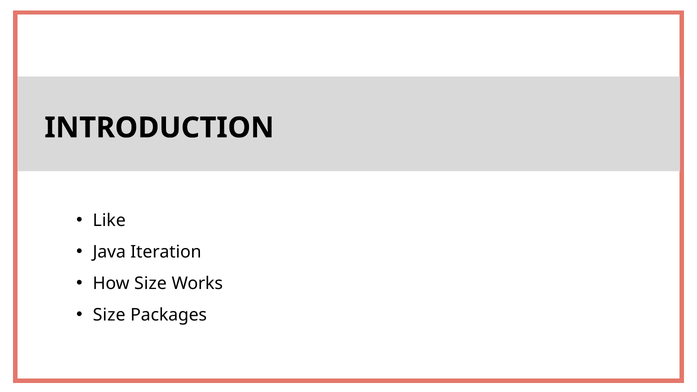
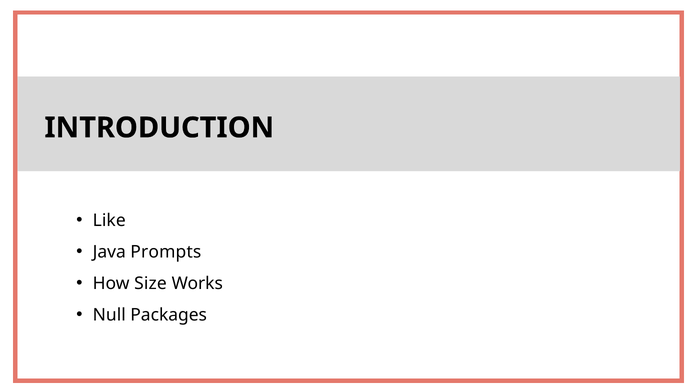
Iteration: Iteration -> Prompts (166, 252)
Size: Size -> Null (109, 315)
